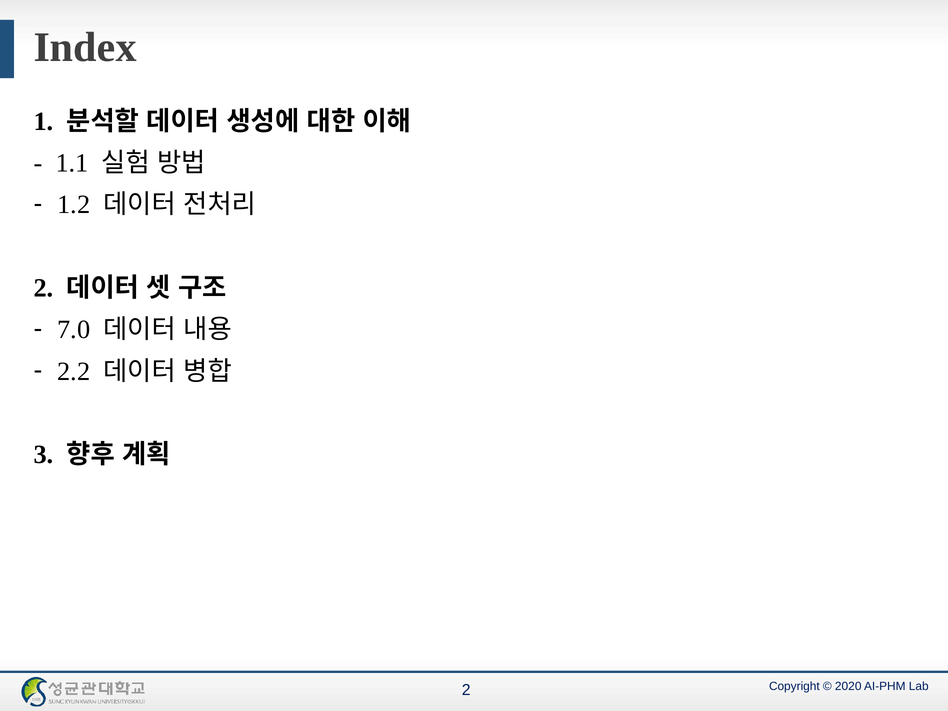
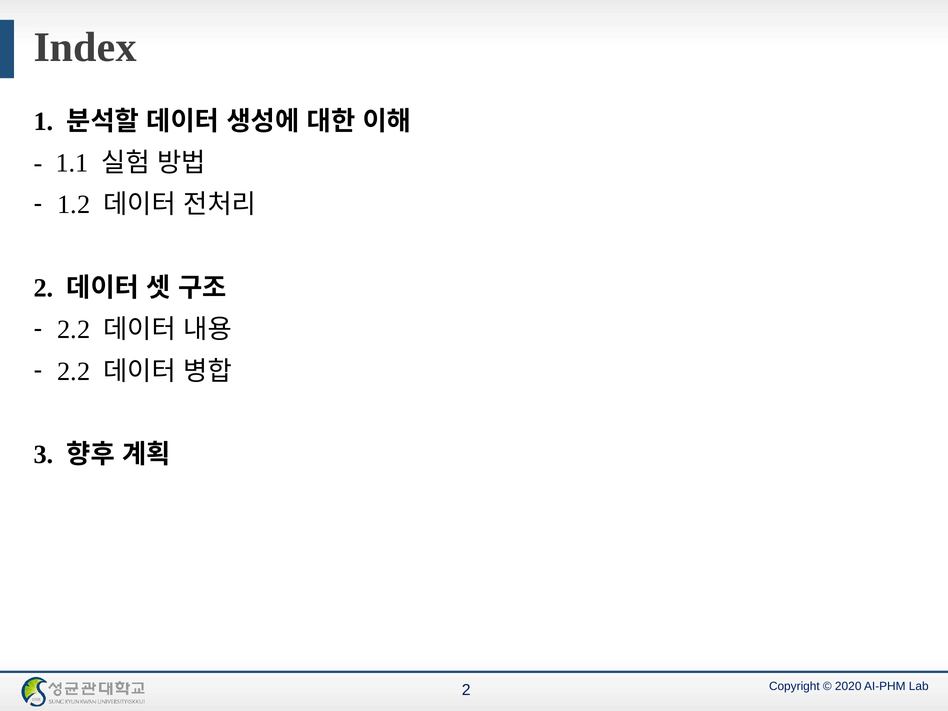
7.0: 7.0 -> 2.2 (74, 330)
